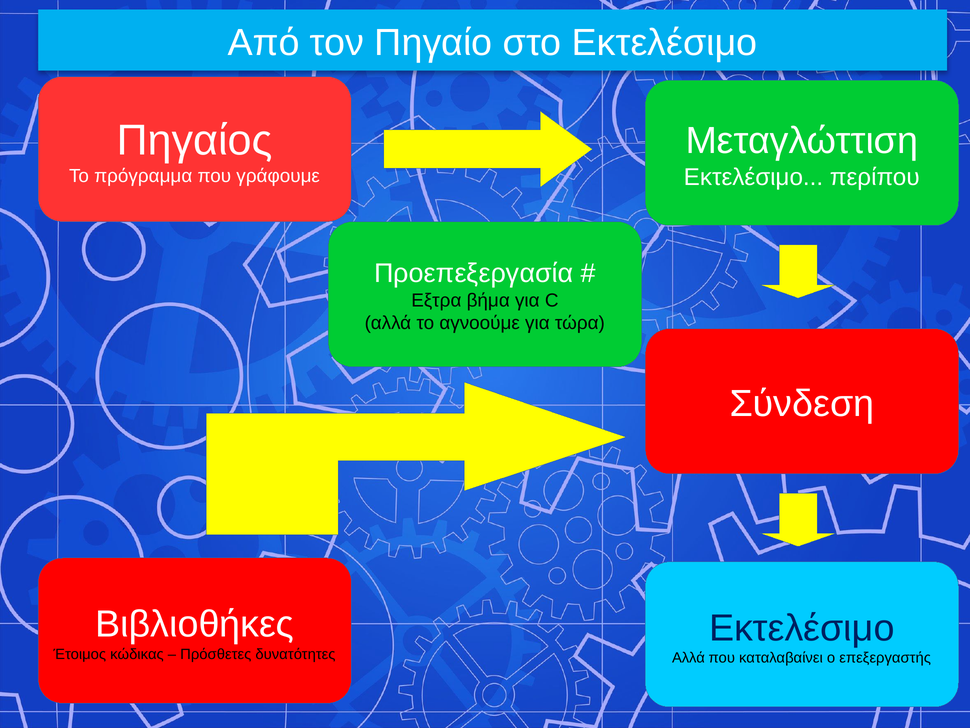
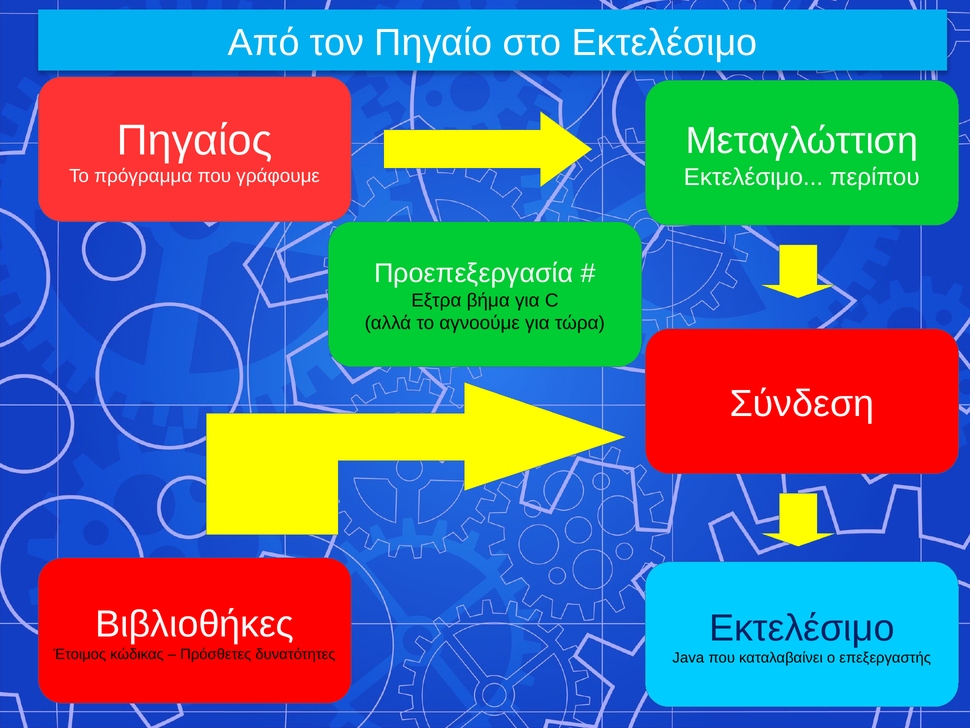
Αλλά: Αλλά -> Java (688, 658)
